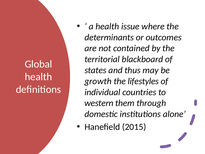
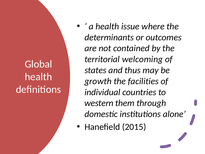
blackboard: blackboard -> welcoming (142, 59)
lifestyles: lifestyles -> facilities (143, 81)
